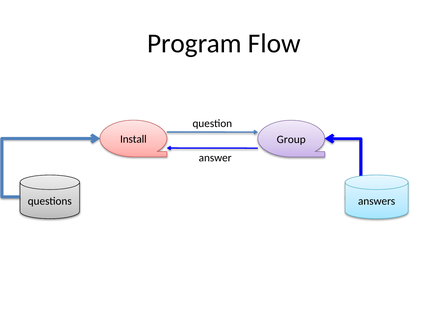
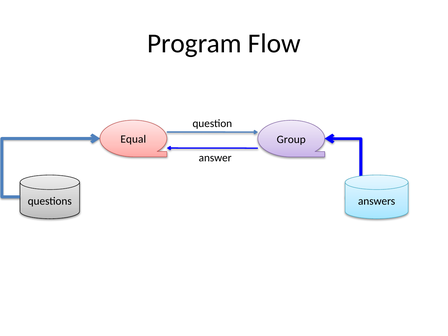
Install: Install -> Equal (133, 139)
